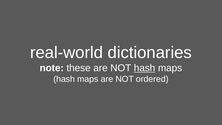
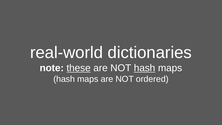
these underline: none -> present (79, 68)
